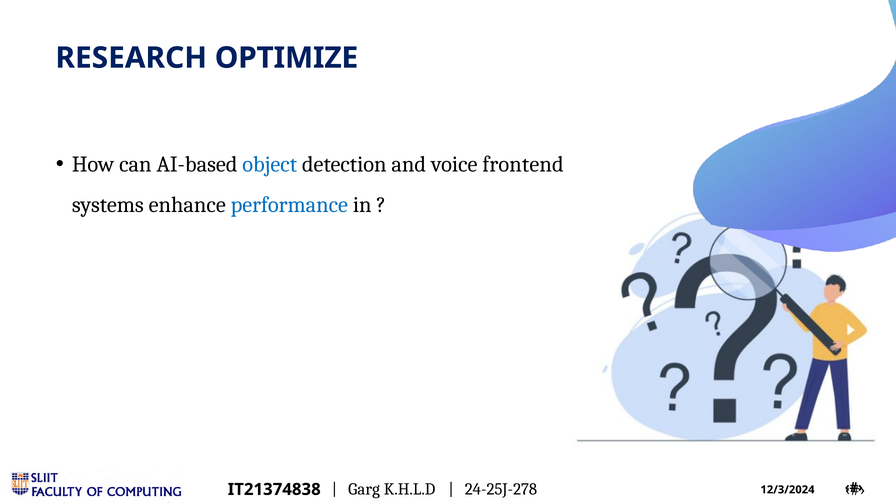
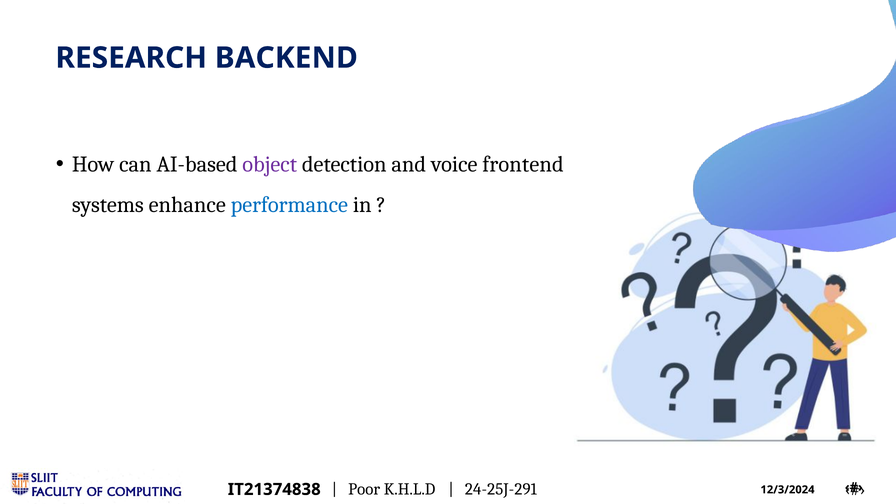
OPTIMIZE: OPTIMIZE -> BACKEND (286, 58)
object colour: blue -> purple (270, 164)
Garg: Garg -> Poor (364, 489)
24-25J-278: 24-25J-278 -> 24-25J-291 (501, 489)
